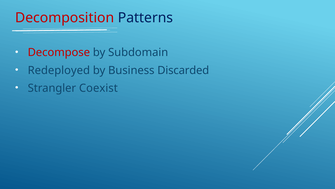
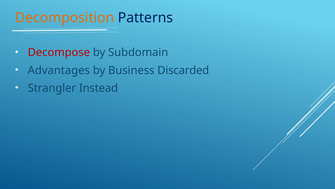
Decomposition colour: red -> orange (65, 18)
Redeployed: Redeployed -> Advantages (59, 70)
Coexist: Coexist -> Instead (99, 88)
